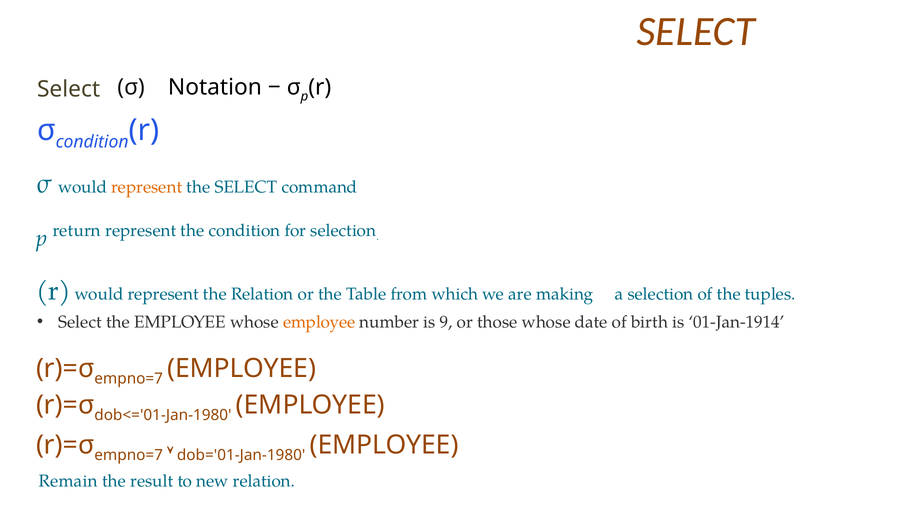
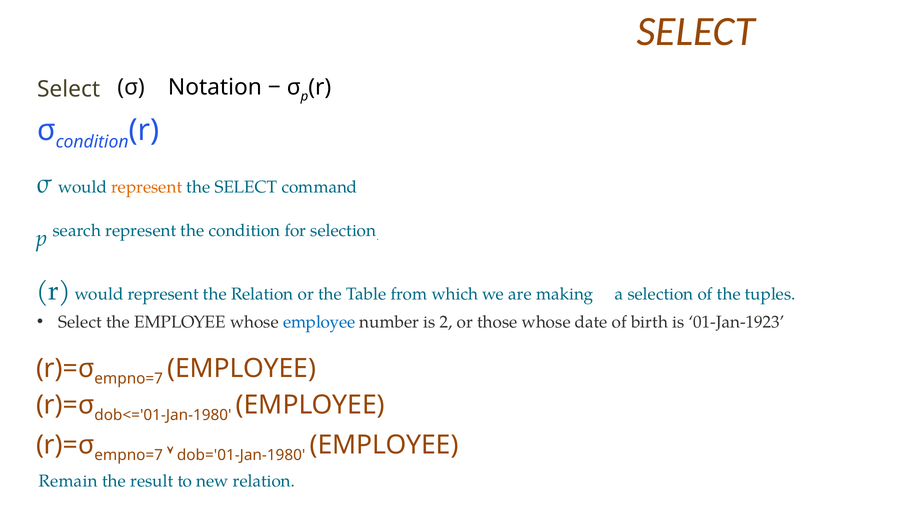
return: return -> search (77, 230)
employee colour: orange -> blue (319, 322)
9: 9 -> 2 (446, 322)
01-Jan-1914: 01-Jan-1914 -> 01-Jan-1923 (737, 322)
